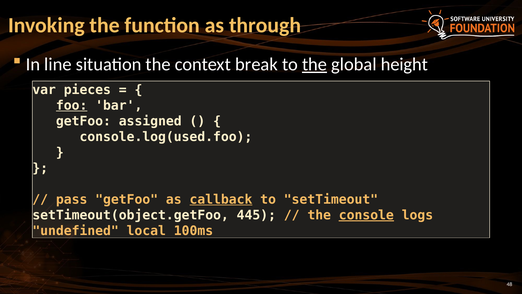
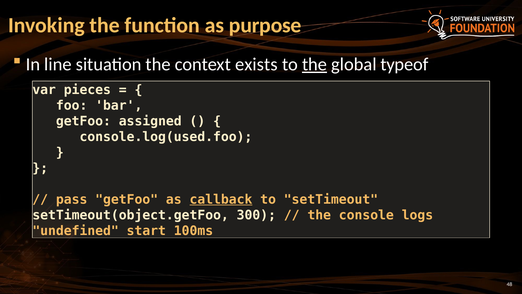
through: through -> purpose (265, 25)
break: break -> exists (256, 64)
height: height -> typeof (404, 64)
foo underline: present -> none (72, 105)
445: 445 -> 300 (256, 215)
console underline: present -> none (366, 215)
local: local -> start (146, 231)
